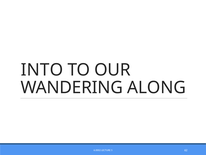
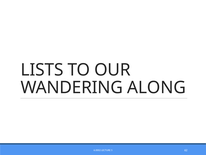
INTO: INTO -> LISTS (42, 70)
